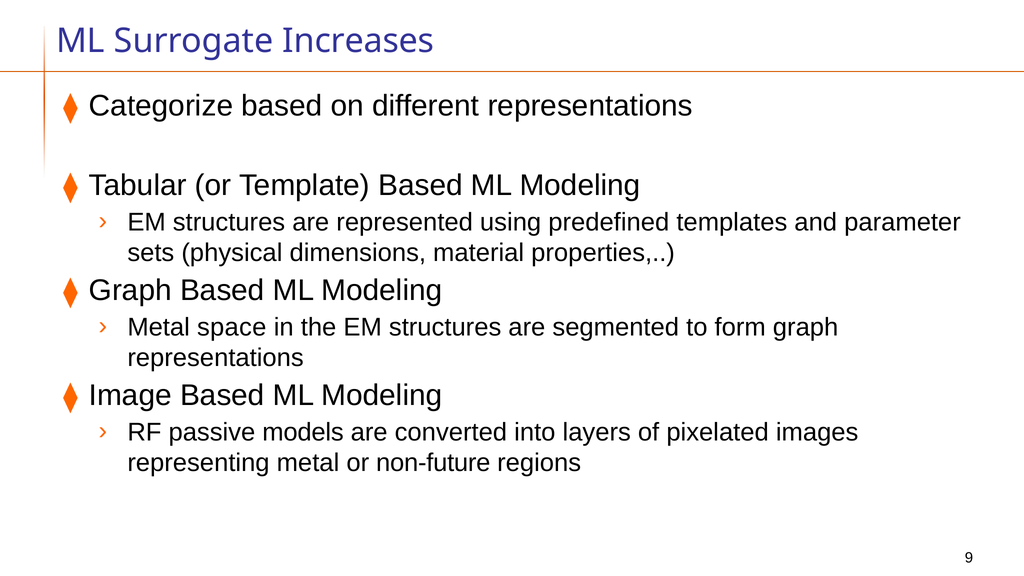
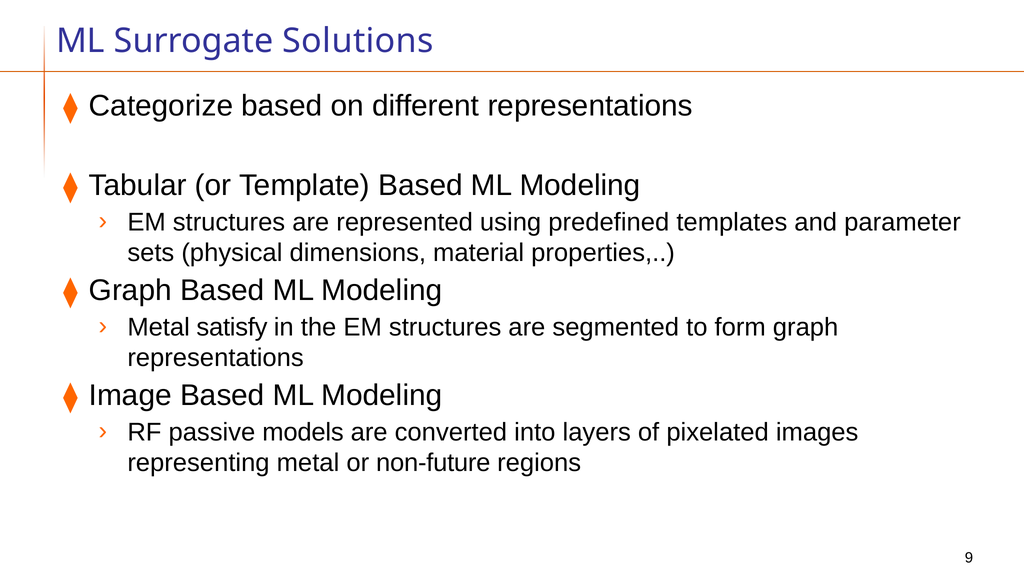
Increases: Increases -> Solutions (358, 41)
space: space -> satisfy (232, 327)
